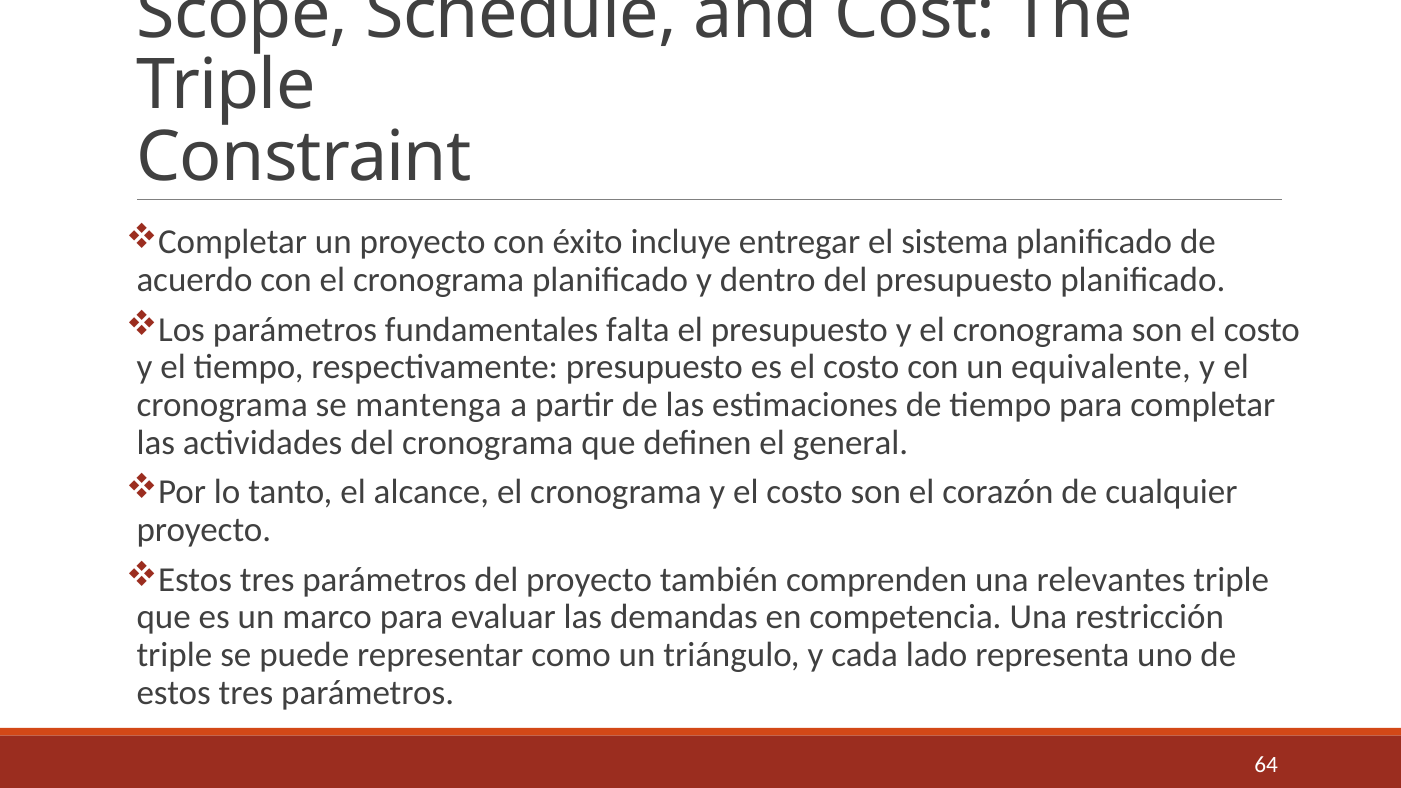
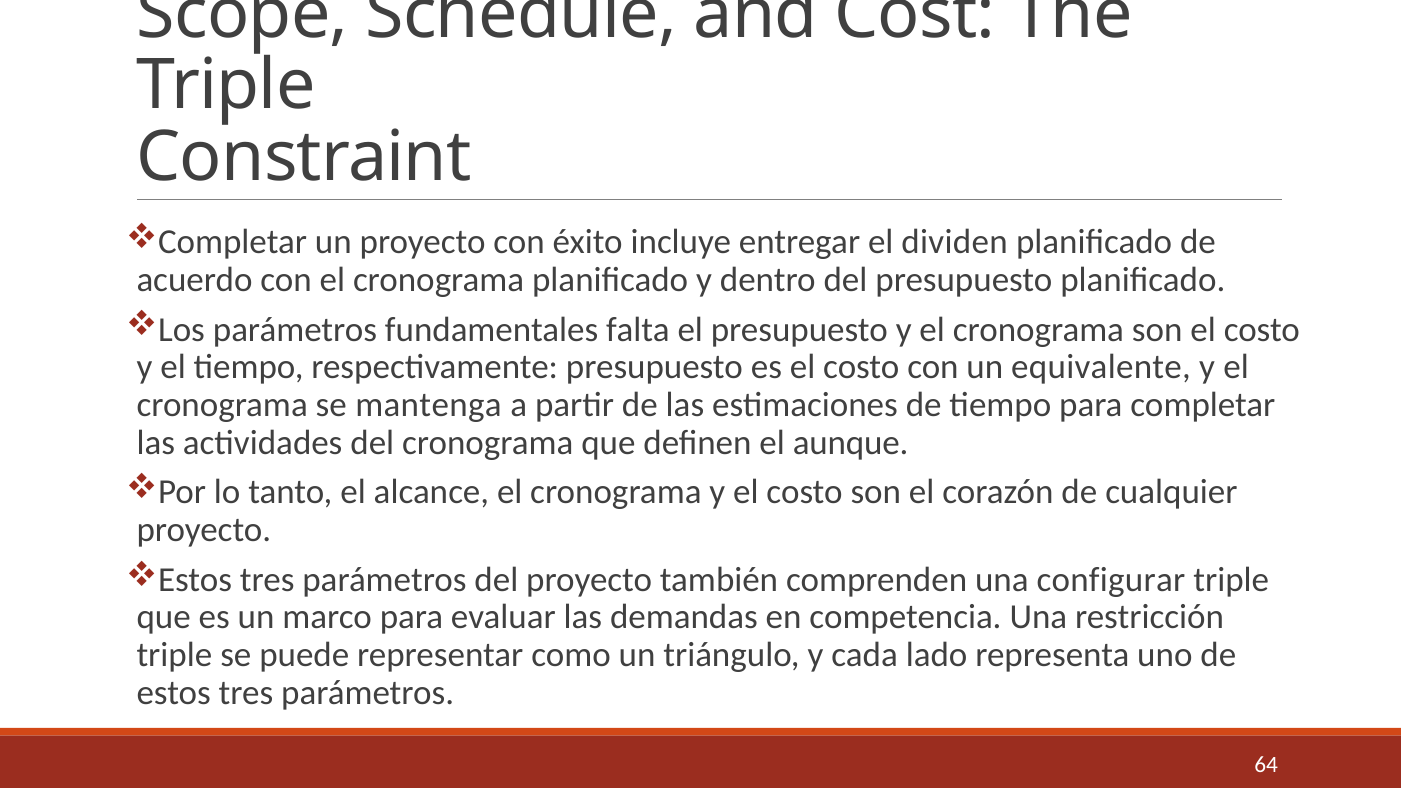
sistema: sistema -> dividen (955, 242)
general: general -> aunque (851, 443)
relevantes: relevantes -> configurar (1111, 580)
